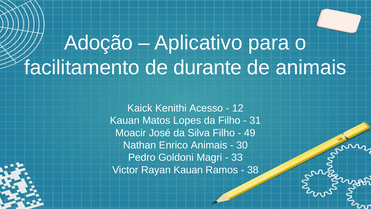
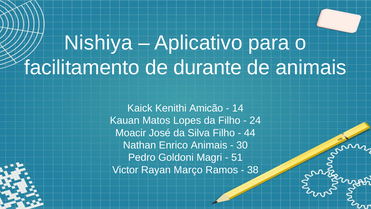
Adoção: Adoção -> Nishiya (98, 43)
Acesso: Acesso -> Amicão (206, 108)
12: 12 -> 14 (238, 108)
31: 31 -> 24 (255, 120)
49: 49 -> 44 (250, 133)
33: 33 -> 51 (237, 157)
Rayan Kauan: Kauan -> Março (188, 170)
